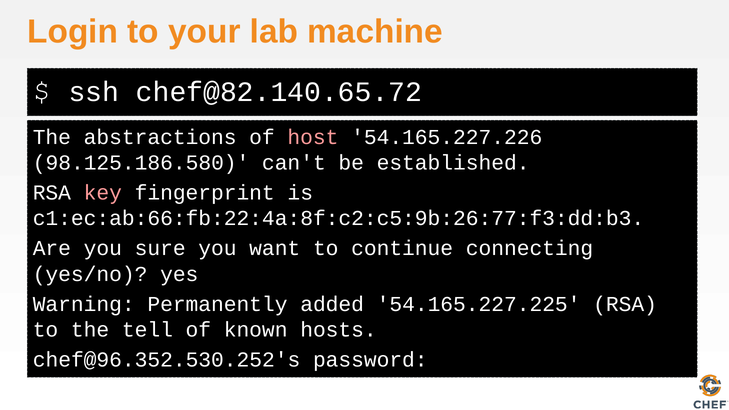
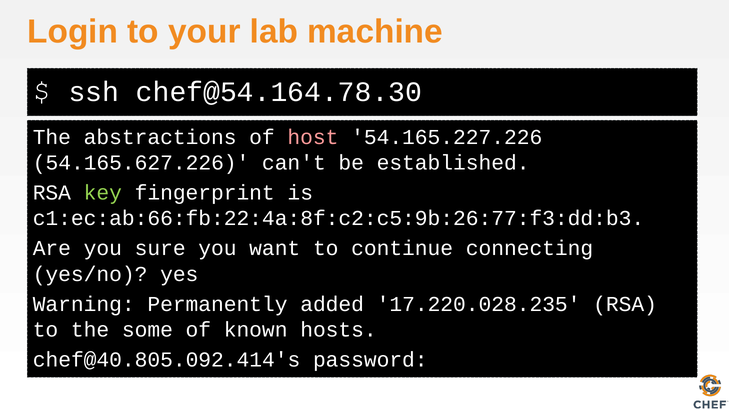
chef@82.140.65.72: chef@82.140.65.72 -> chef@54.164.78.30 (279, 92)
98.125.186.580: 98.125.186.580 -> 54.165.627.226 (141, 163)
key colour: pink -> light green (103, 193)
54.165.227.225: 54.165.227.225 -> 17.220.028.235 (479, 304)
tell: tell -> some (147, 330)
chef@96.352.530.252's: chef@96.352.530.252's -> chef@40.805.092.414's (167, 360)
